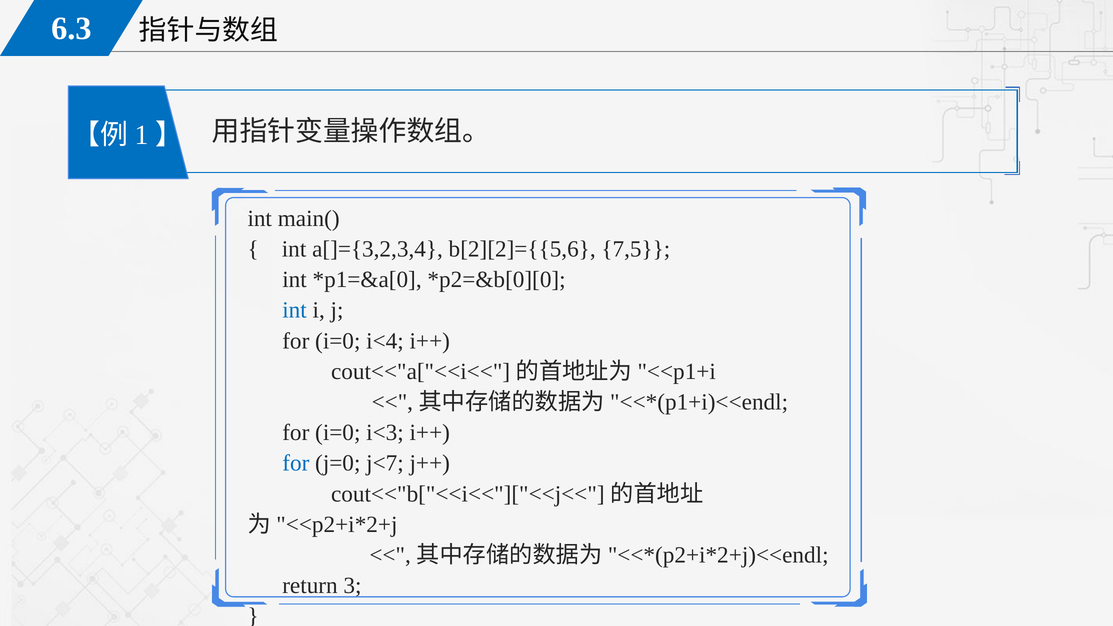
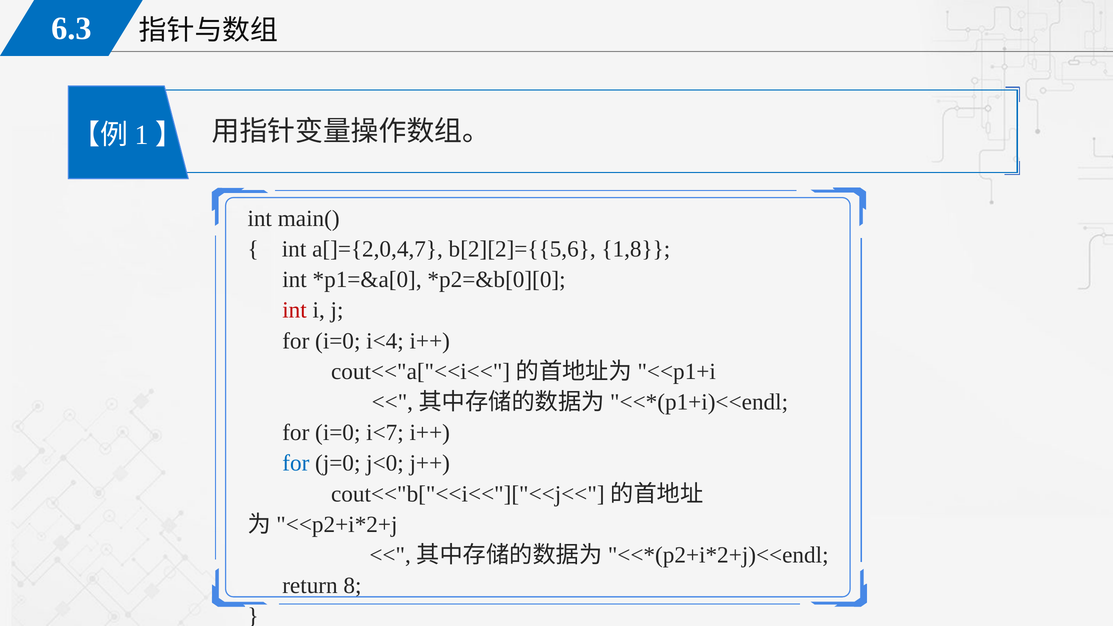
a[]={3,2,3,4: a[]={3,2,3,4 -> a[]={2,0,4,7 (377, 249)
7,5: 7,5 -> 1,8 (636, 249)
int colour: blue -> red (295, 310)
i<3: i<3 -> i<7 (385, 433)
j<7: j<7 -> j<0 (385, 463)
3: 3 -> 8 (352, 586)
